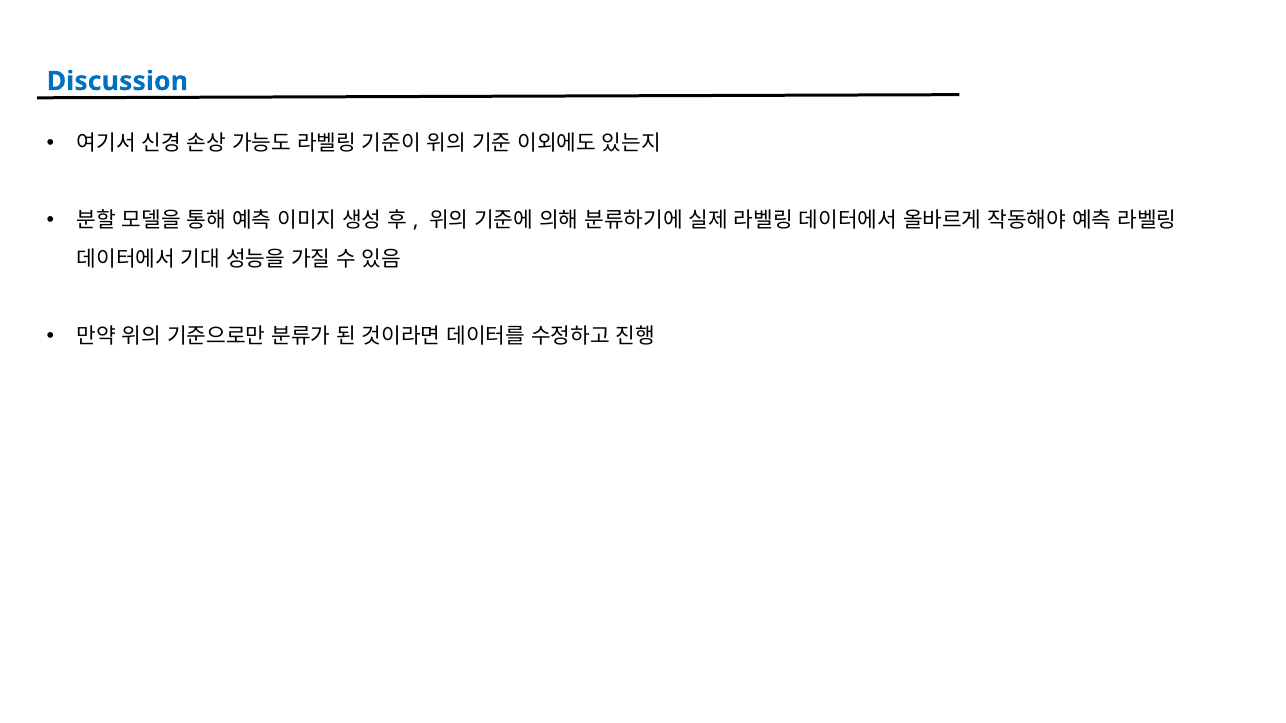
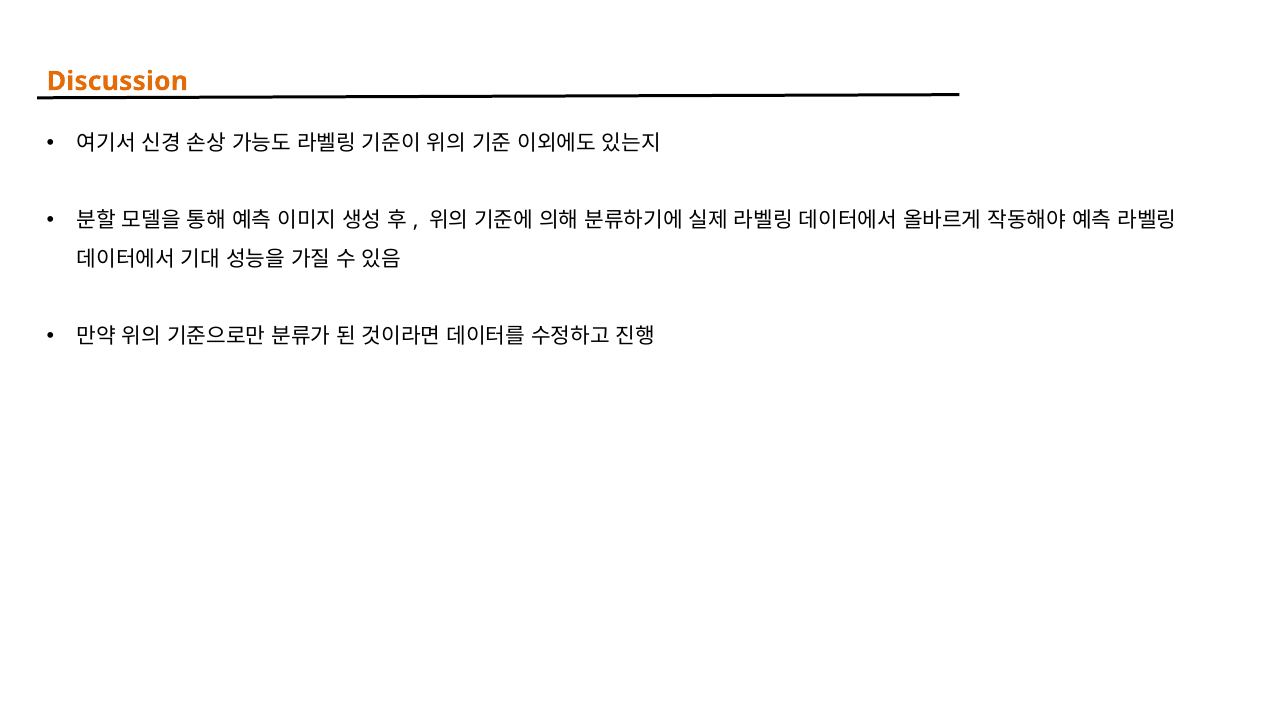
Discussion colour: blue -> orange (117, 81)
